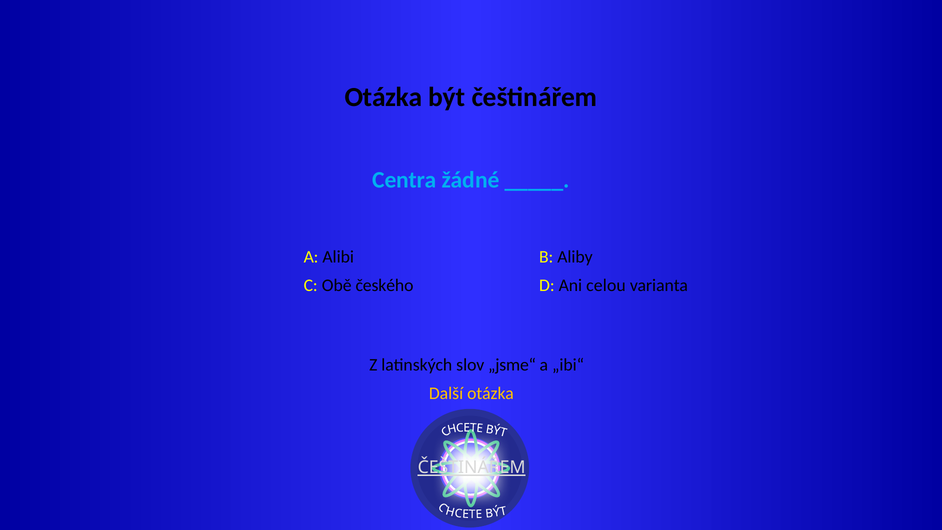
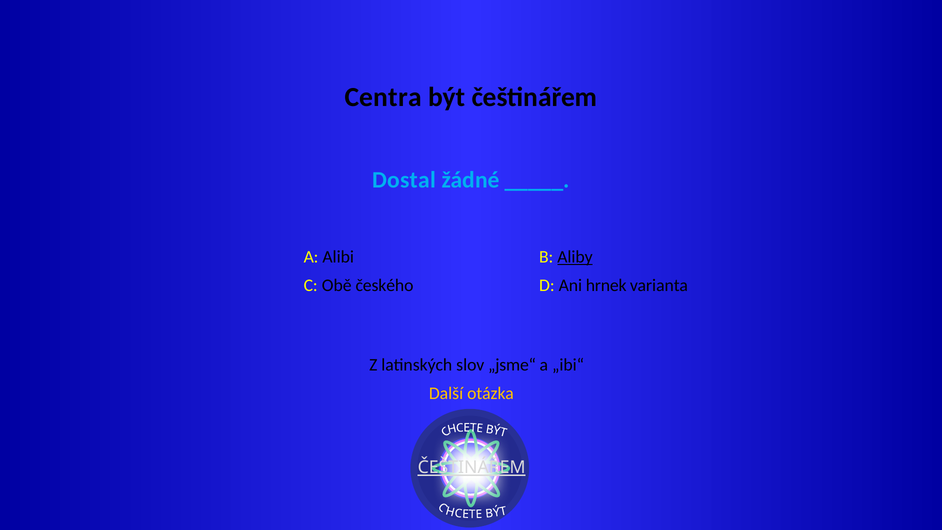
Otázka: Otázka -> Centra (383, 97)
Centra: Centra -> Dostal (404, 180)
Aliby underline: none -> present (575, 257)
celou: celou -> hrnek (606, 285)
